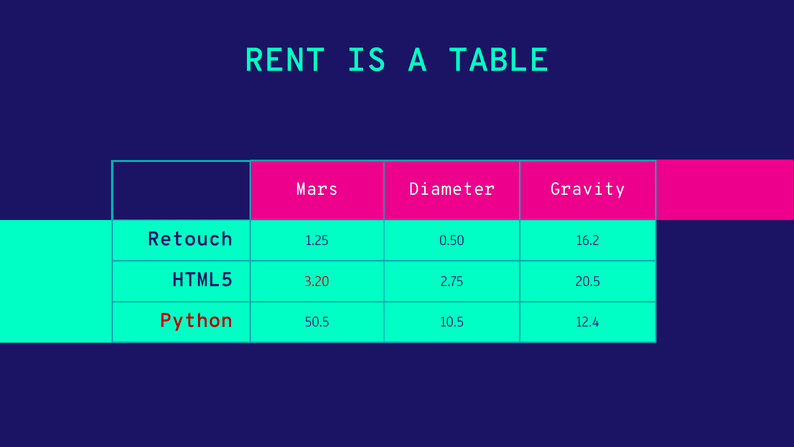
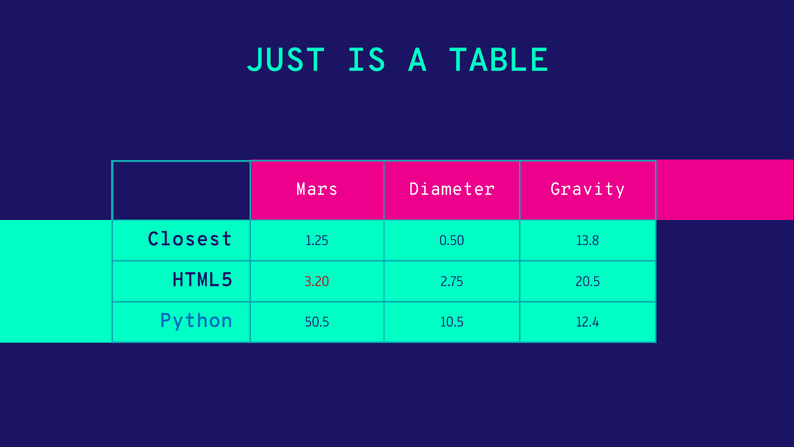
RENT: RENT -> JUST (285, 60)
Retouch: Retouch -> Closest (190, 239)
16.2: 16.2 -> 13.8 (588, 240)
Python colour: red -> blue (196, 320)
